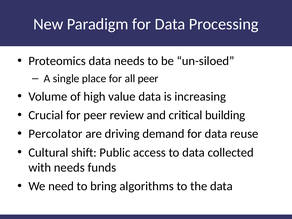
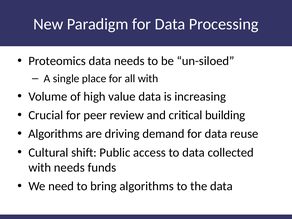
all peer: peer -> with (148, 79)
Percolator: Percolator -> Algorithms (56, 134)
